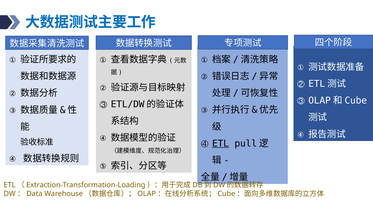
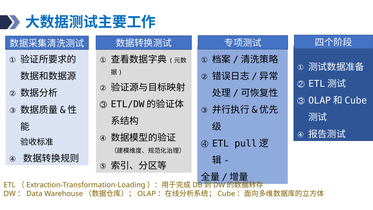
ETL underline: present -> none (221, 143)
